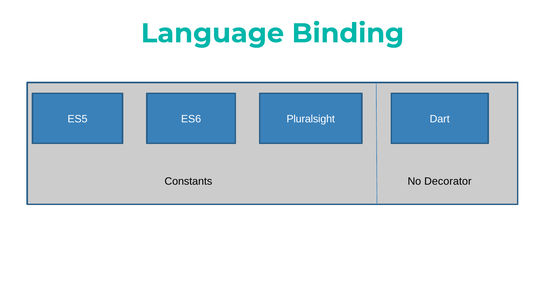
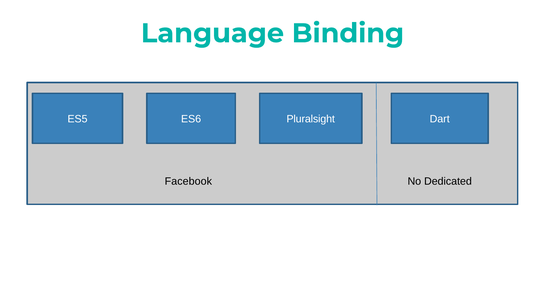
Constants: Constants -> Facebook (188, 181)
Decorator: Decorator -> Dedicated (448, 181)
